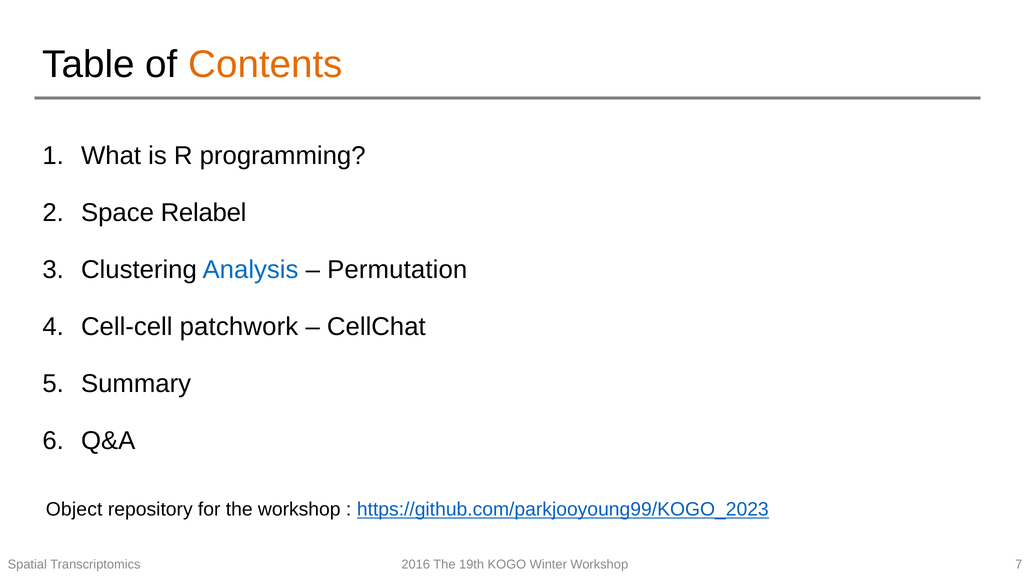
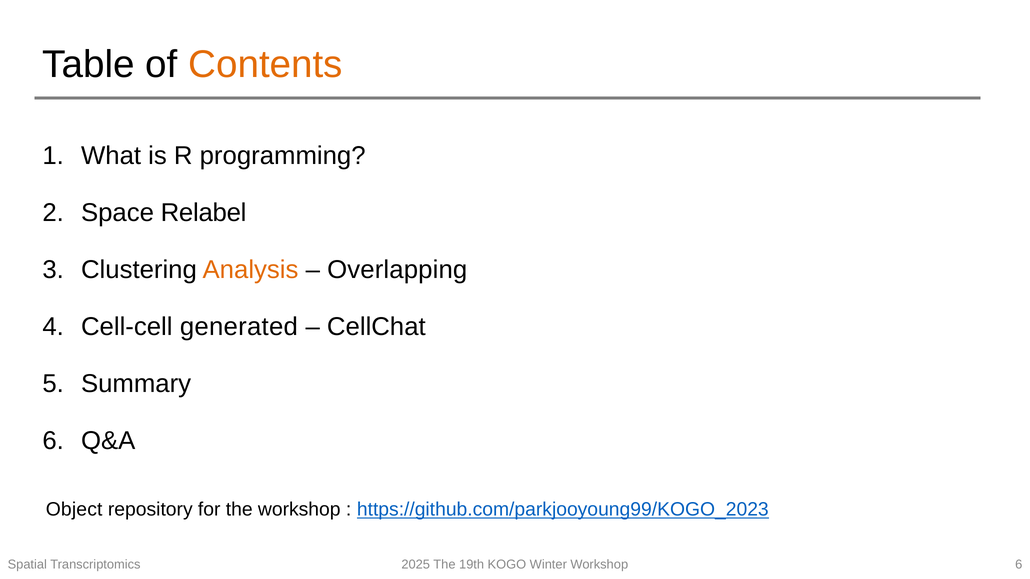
Analysis colour: blue -> orange (251, 270)
Permutation: Permutation -> Overlapping (397, 270)
patchwork: patchwork -> generated (239, 327)
2016: 2016 -> 2025 (416, 565)
Workshop 7: 7 -> 6 (1019, 565)
